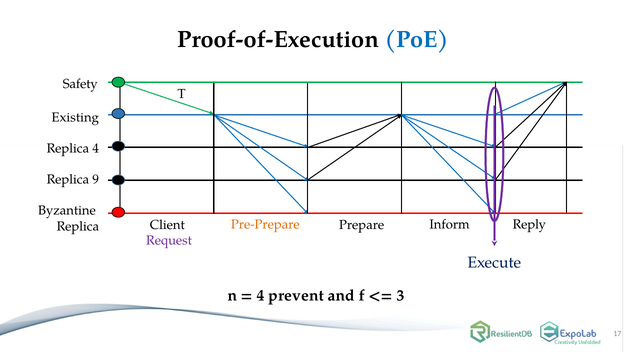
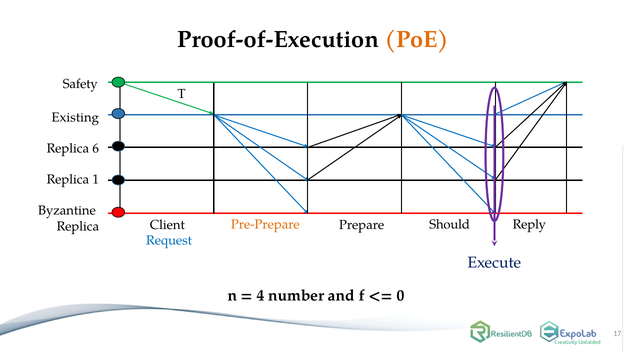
PoE colour: blue -> orange (417, 39)
Replica 4: 4 -> 6 (96, 149)
9: 9 -> 1 (96, 180)
Inform: Inform -> Should (450, 225)
Request colour: purple -> blue (169, 241)
prevent: prevent -> number (296, 296)
3: 3 -> 0 (401, 296)
